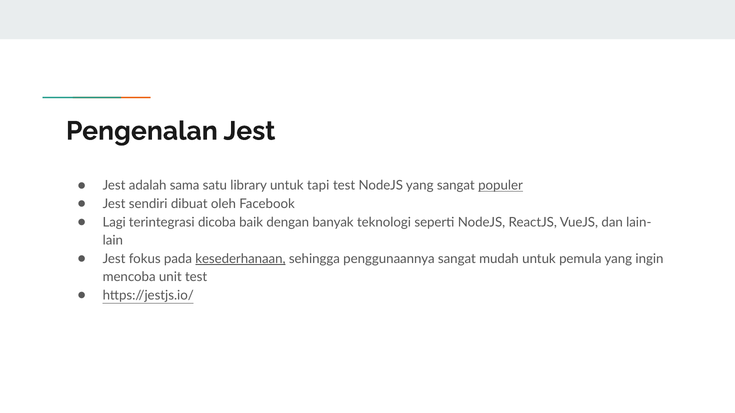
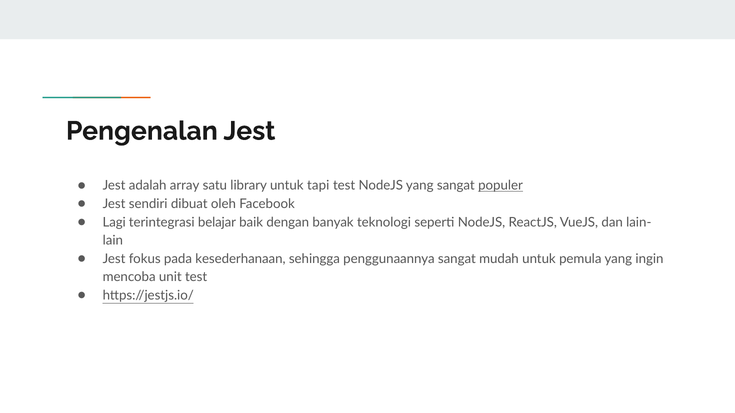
sama: sama -> array (185, 186)
dicoba: dicoba -> belajar (217, 222)
kesederhanaan underline: present -> none (240, 259)
